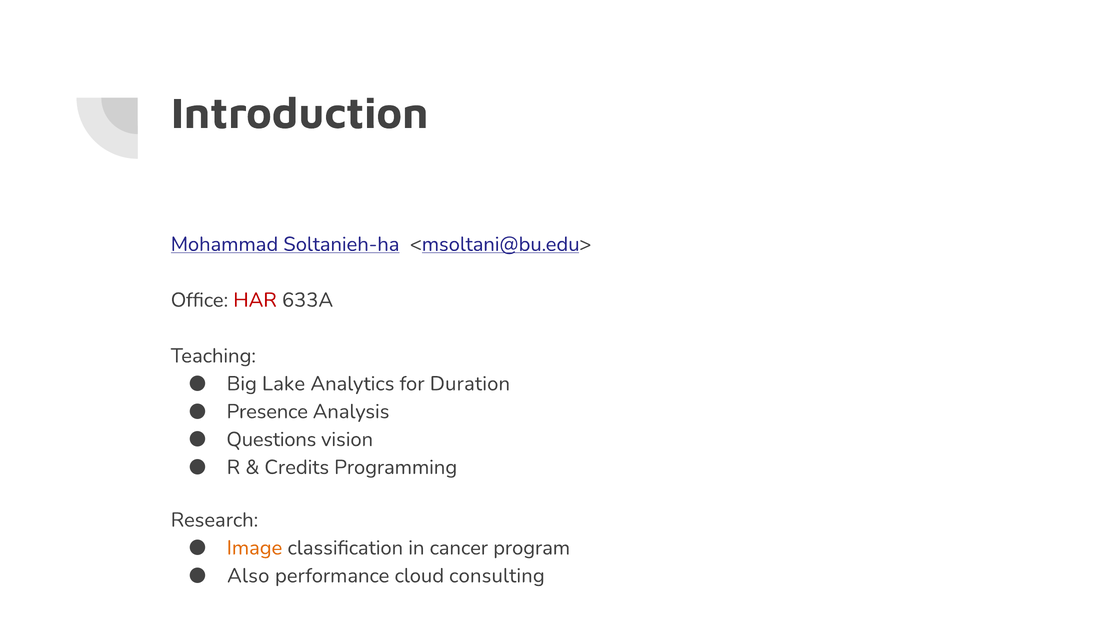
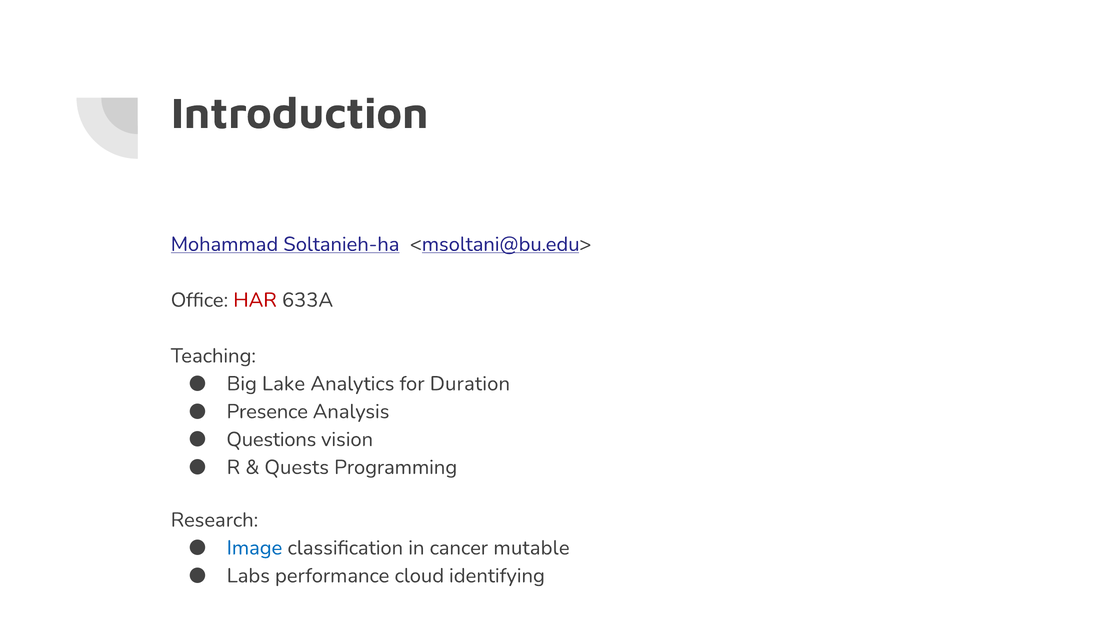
Credits: Credits -> Quests (297, 468)
Image colour: orange -> blue (255, 548)
program: program -> mutable (532, 548)
Also: Also -> Labs (248, 576)
consulting: consulting -> identifying (497, 576)
